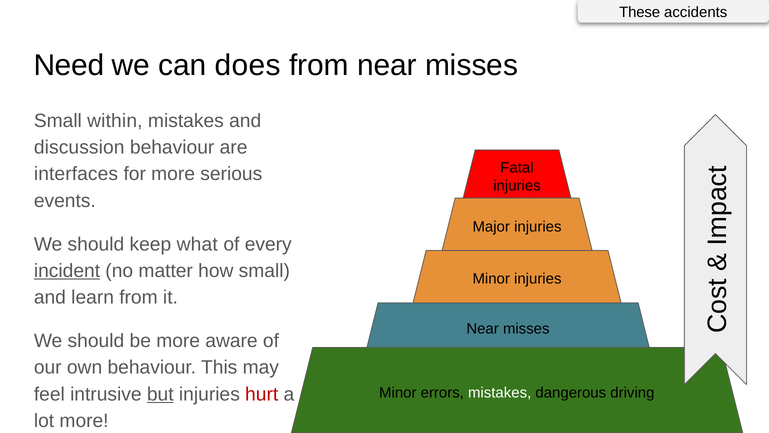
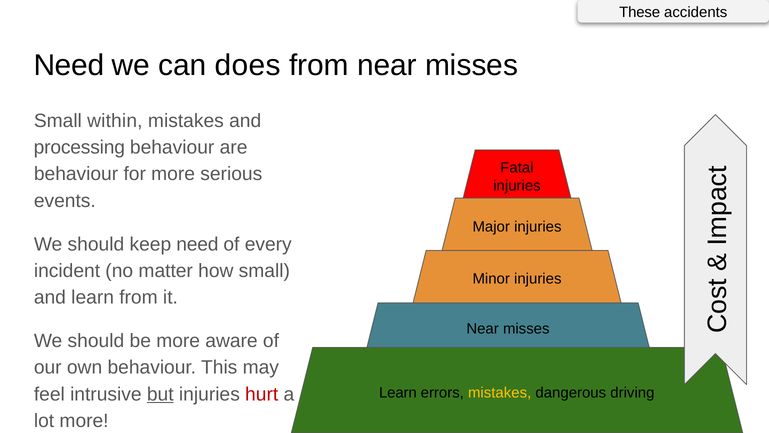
discussion: discussion -> processing (79, 147)
interfaces: interfaces -> behaviour (76, 174)
keep what: what -> need (197, 244)
incident underline: present -> none (67, 271)
Minor: Minor -> Learn (398, 392)
mistakes colour: white -> yellow (500, 392)
